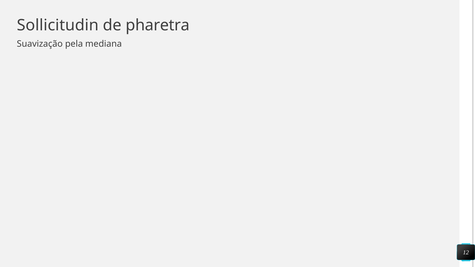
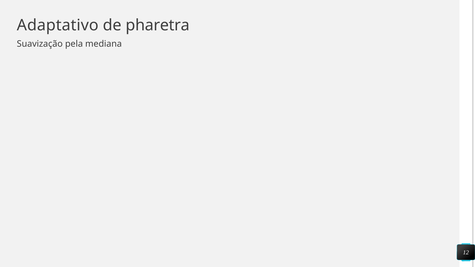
Sollicitudin: Sollicitudin -> Adaptativo (58, 25)
